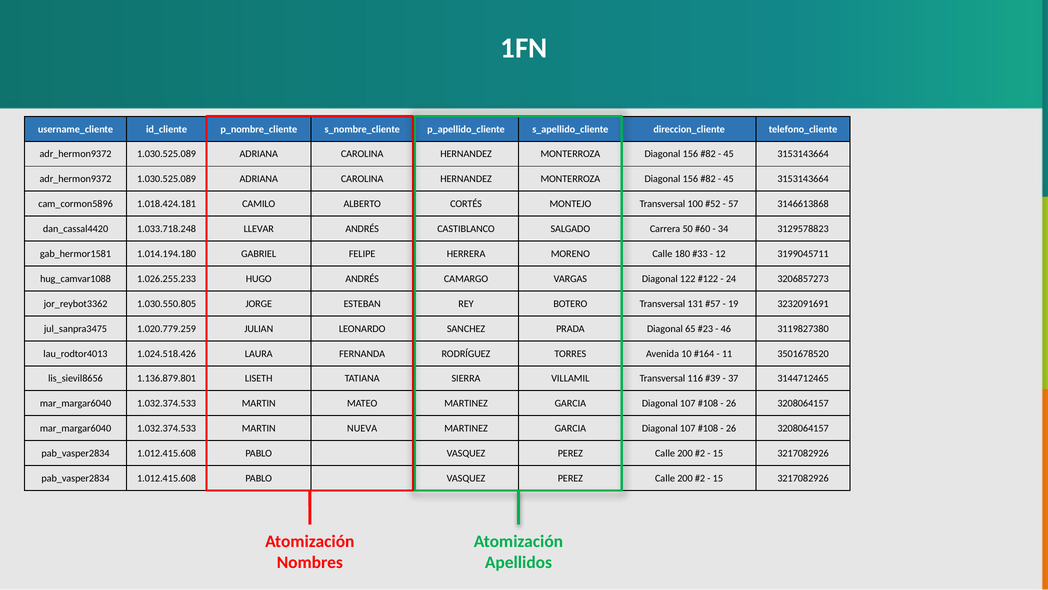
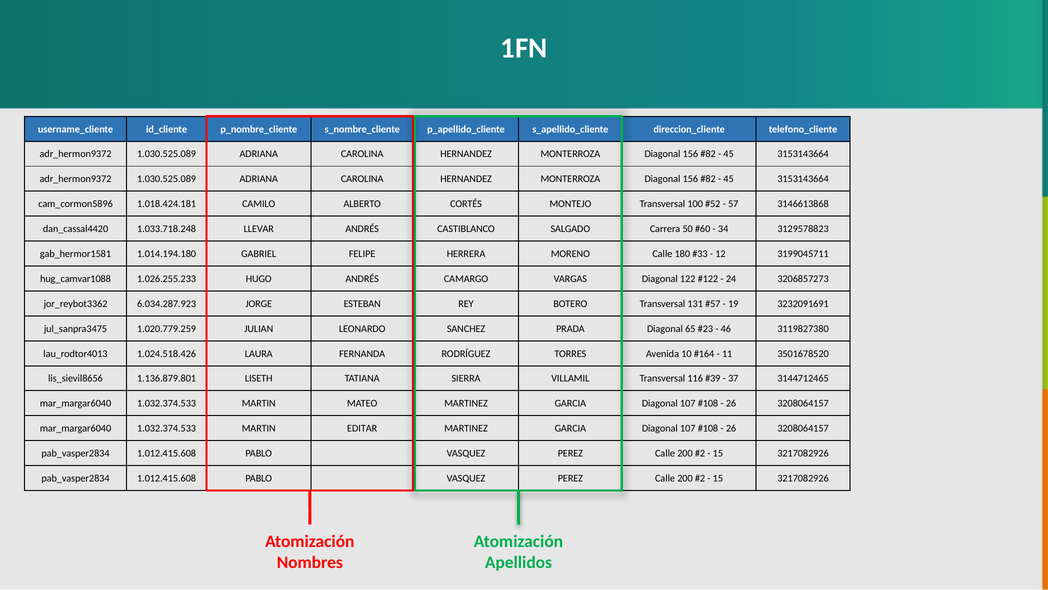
1.030.550.805: 1.030.550.805 -> 6.034.287.923 (167, 304)
NUEVA: NUEVA -> EDITAR (362, 428)
